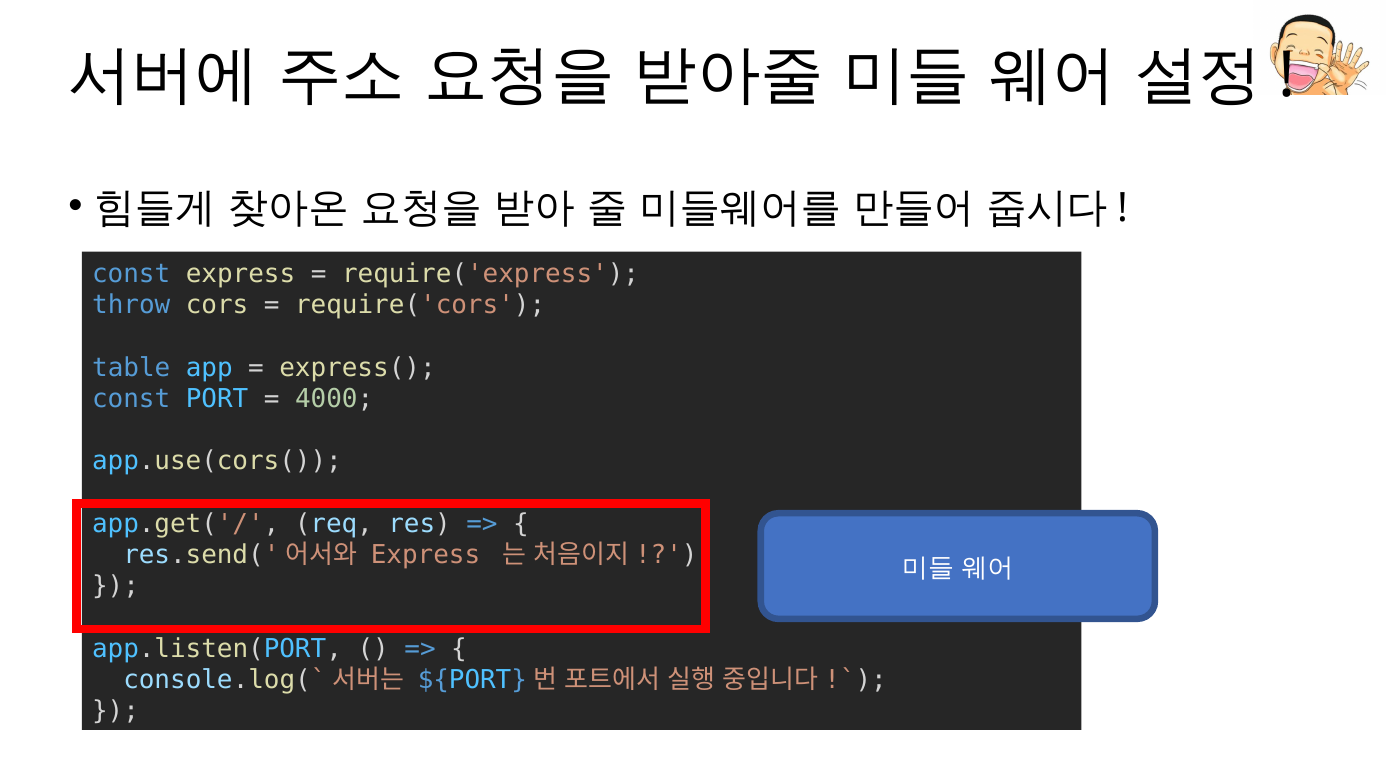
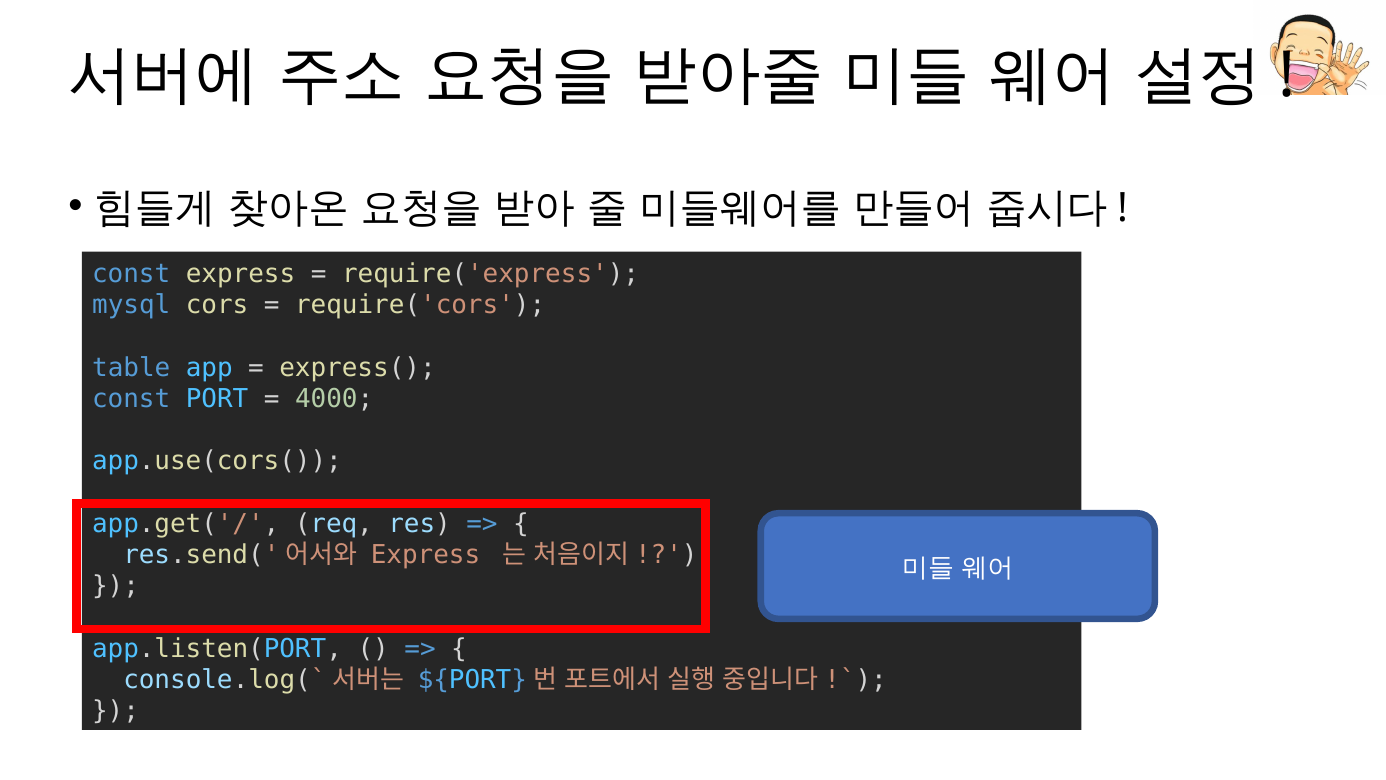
throw: throw -> mysql (131, 305)
